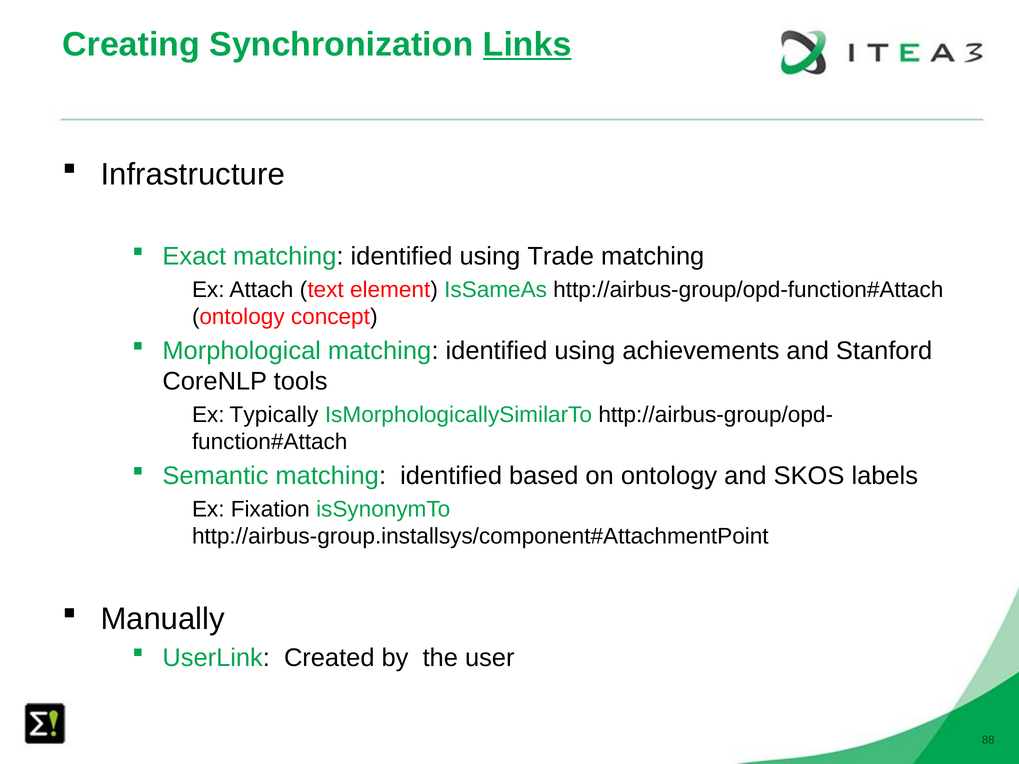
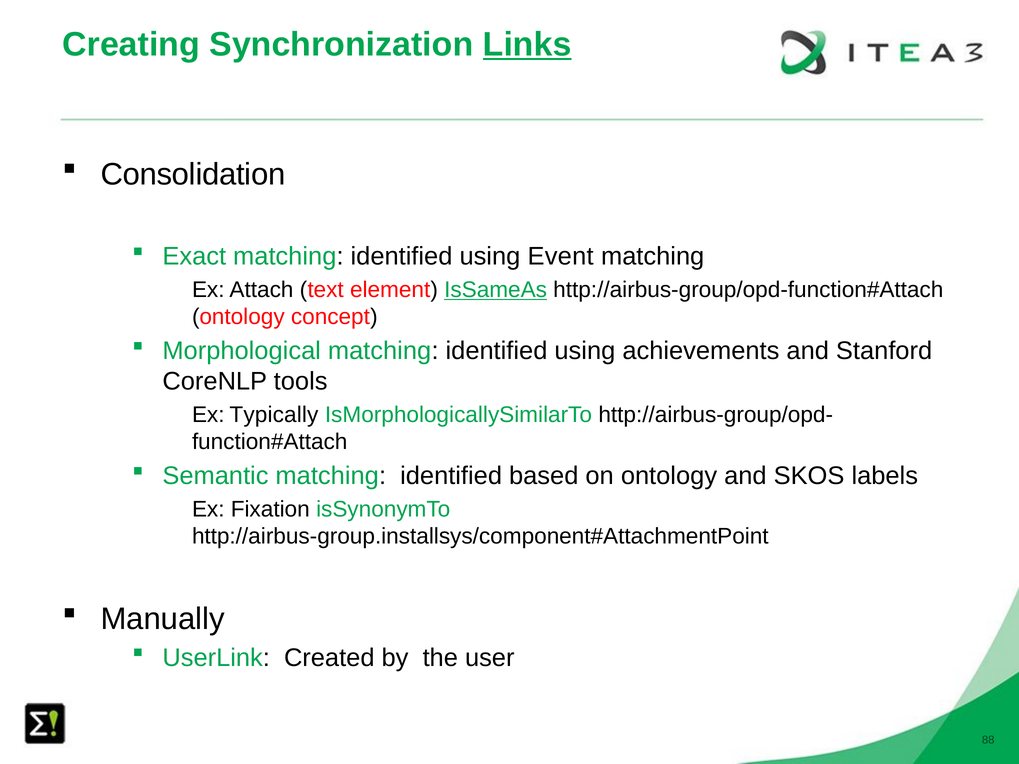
Infrastructure: Infrastructure -> Consolidation (193, 174)
Trade: Trade -> Event (561, 257)
IsSameAs underline: none -> present (496, 290)
